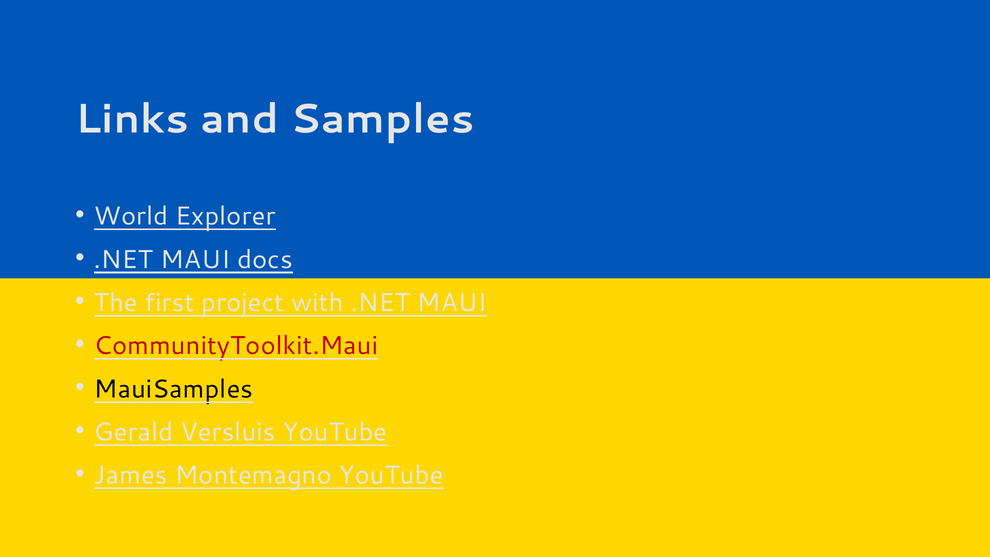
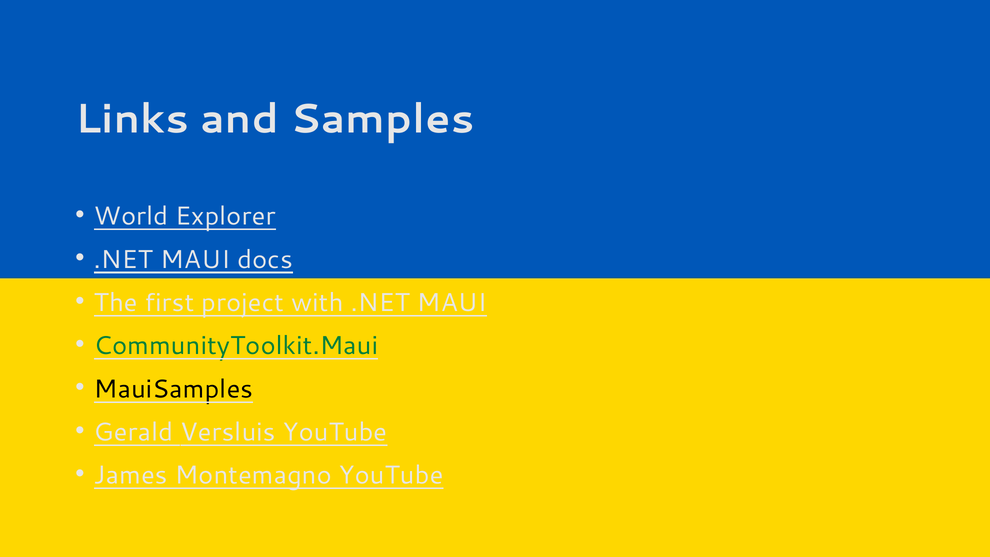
CommunityToolkit.Maui colour: red -> green (236, 346)
